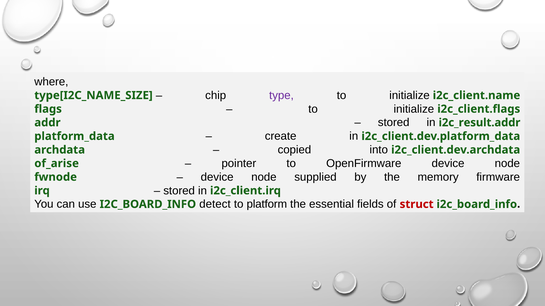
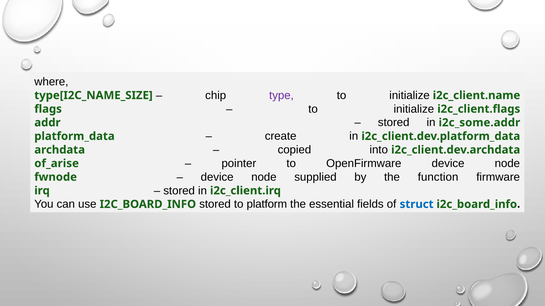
i2c_result.addr: i2c_result.addr -> i2c_some.addr (479, 123)
memory: memory -> function (438, 177)
I2C_BOARD_INFO detect: detect -> stored (215, 205)
struct colour: red -> blue (417, 205)
